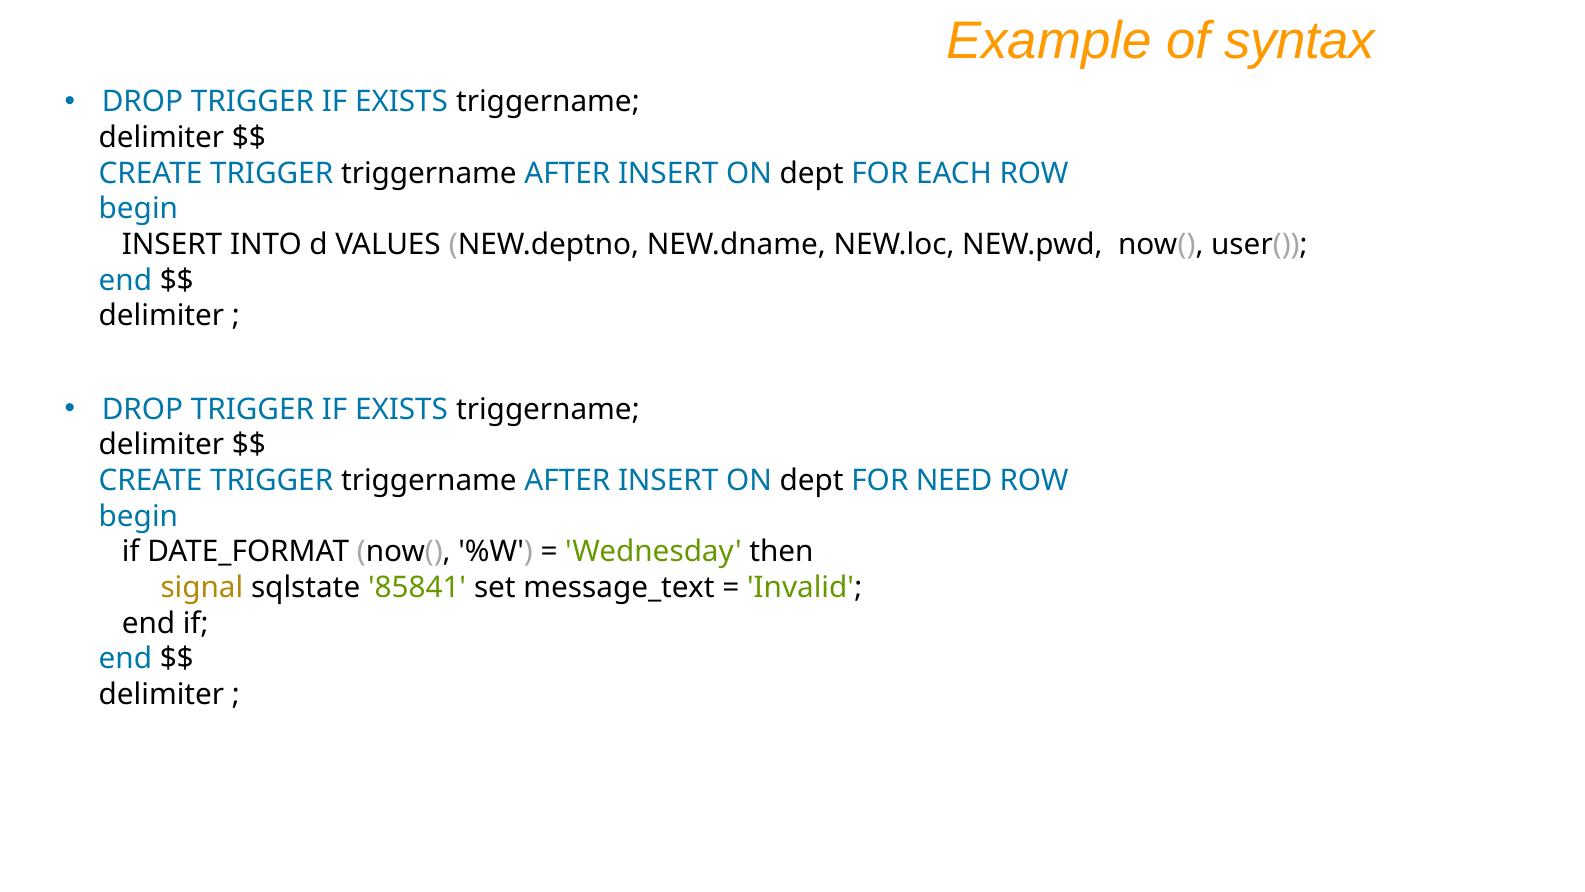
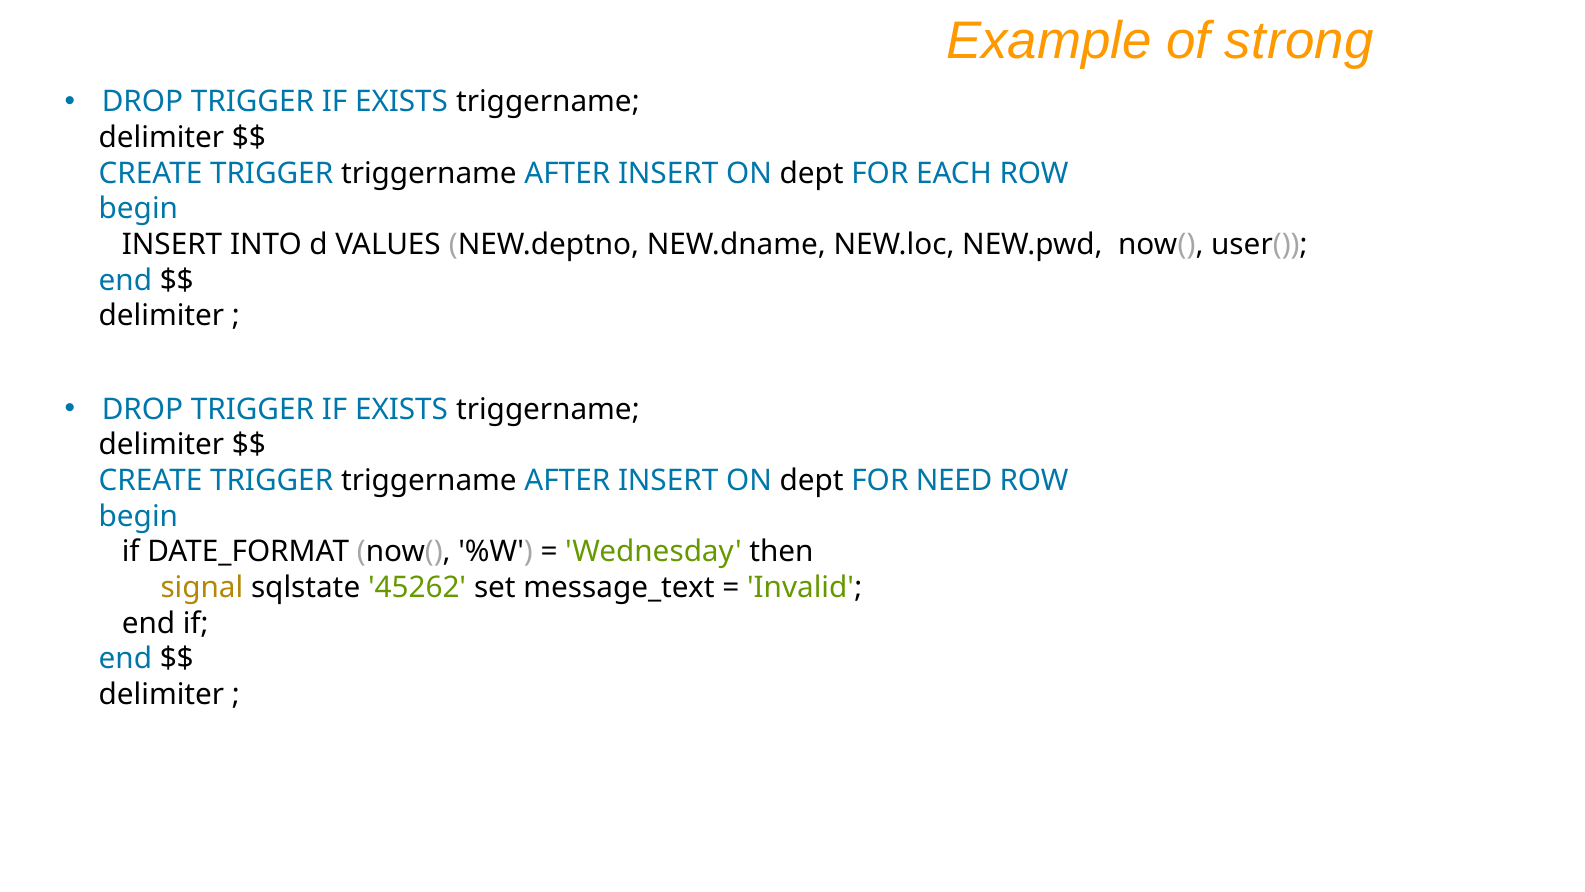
syntax: syntax -> strong (1300, 41)
85841: 85841 -> 45262 (417, 587)
